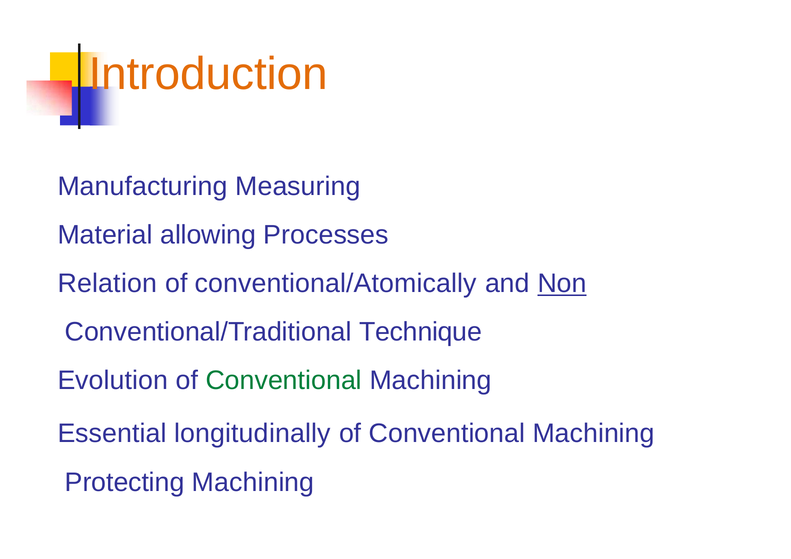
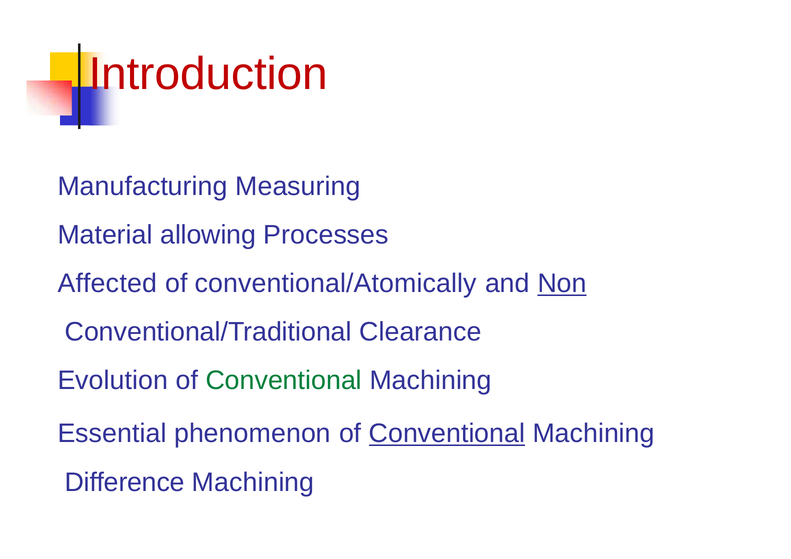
Introduction colour: orange -> red (208, 74)
Relation: Relation -> Affected (107, 284)
Technique: Technique -> Clearance (420, 332)
longitudinally: longitudinally -> phenomenon (252, 434)
Conventional underline: none -> present (447, 434)
Protecting: Protecting -> Difference (125, 482)
